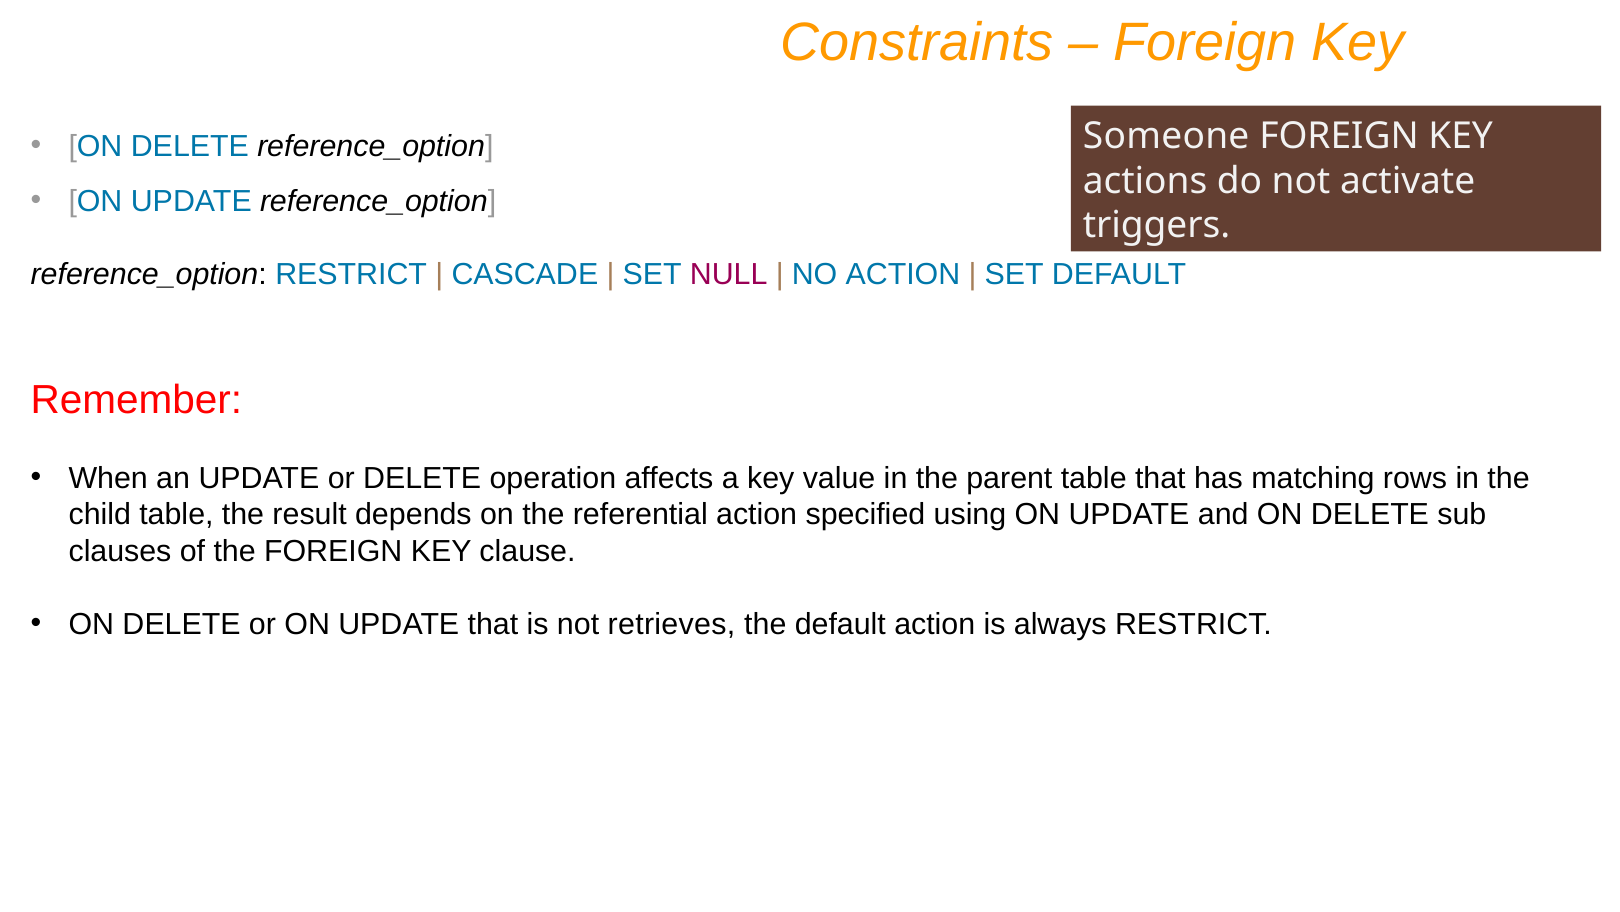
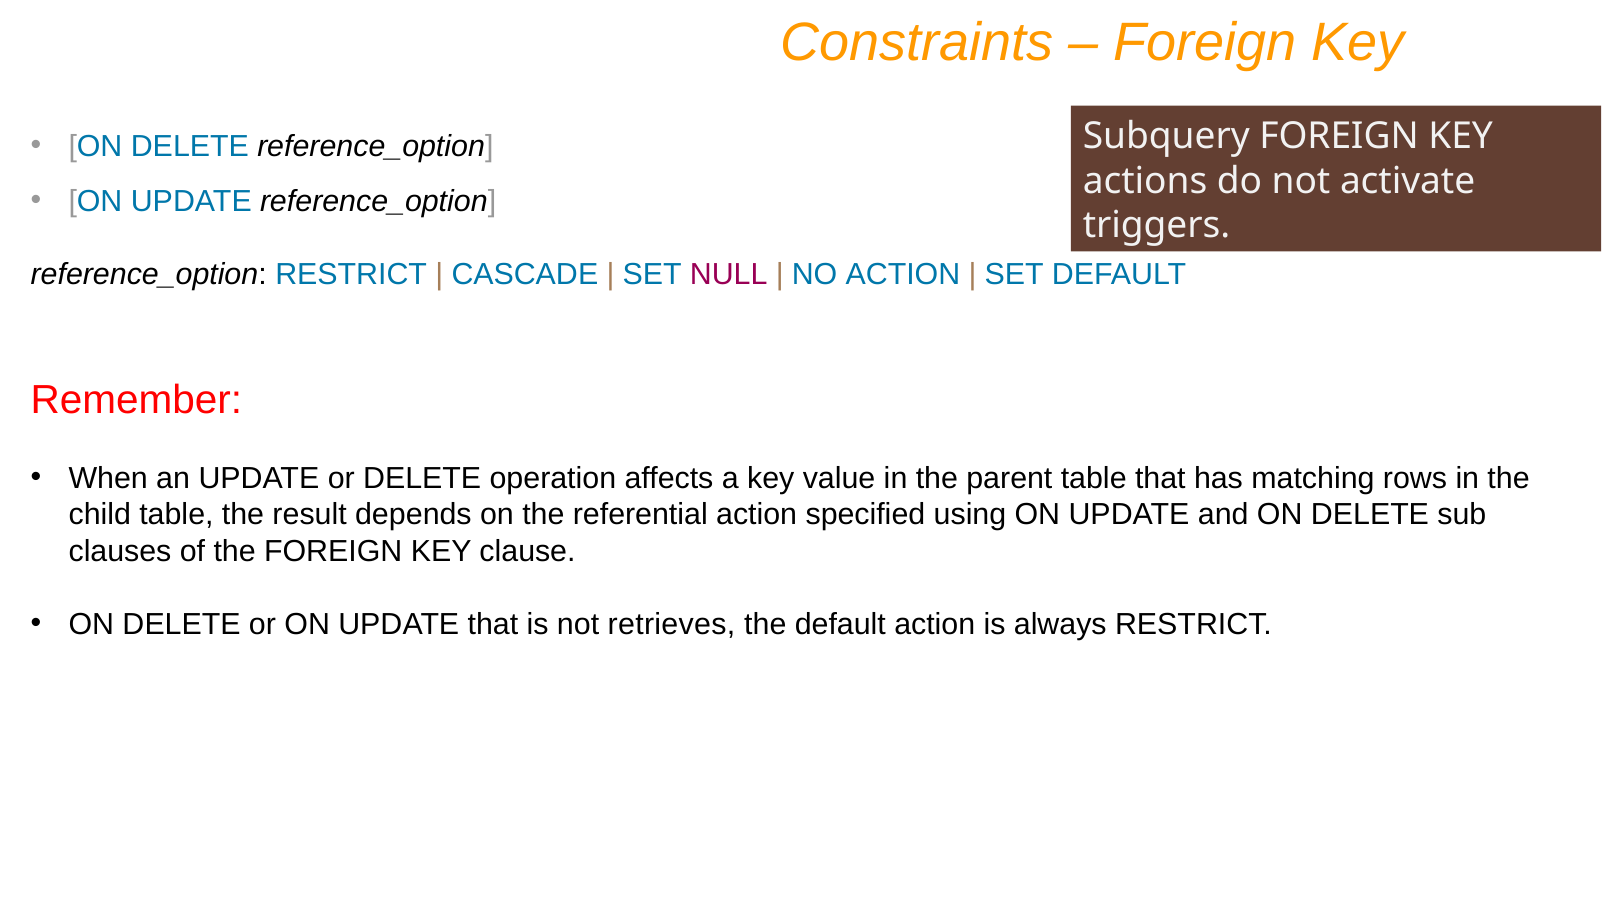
Someone: Someone -> Subquery (1166, 136)
